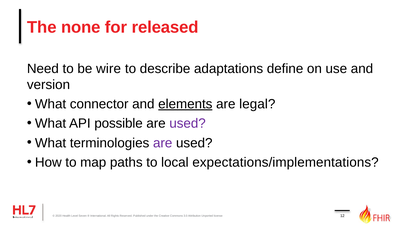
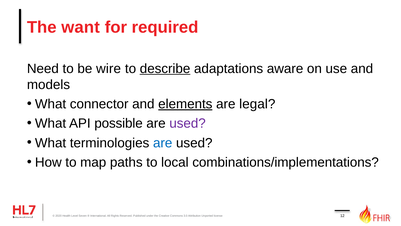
none: none -> want (81, 27)
released: released -> required (165, 27)
describe underline: none -> present (165, 68)
define: define -> aware (285, 68)
version: version -> models (48, 85)
are colour: purple -> blue (163, 143)
expectations/implementations: expectations/implementations -> combinations/implementations (286, 162)
